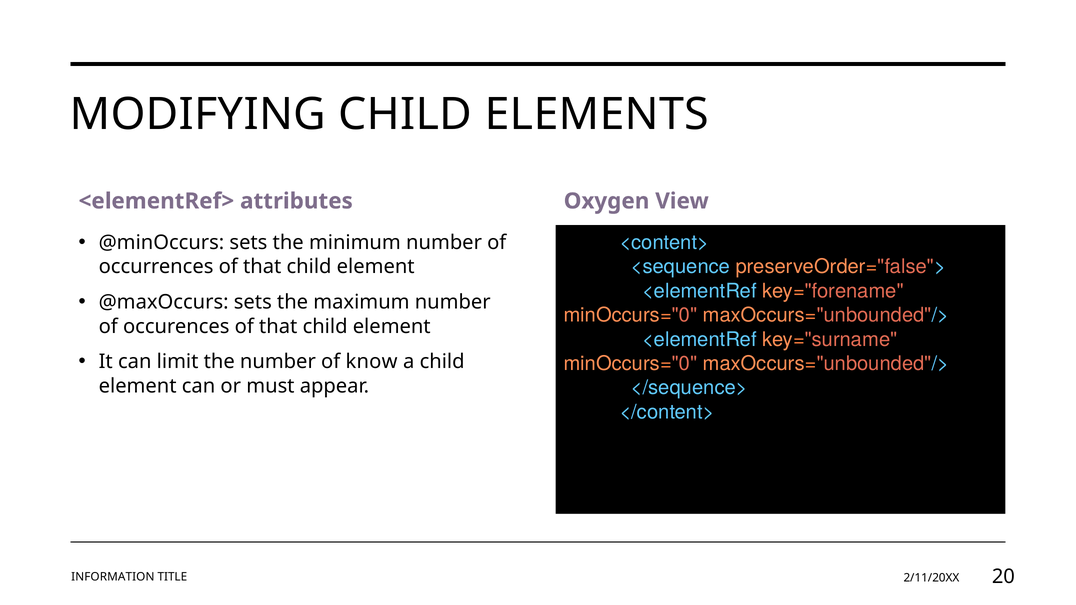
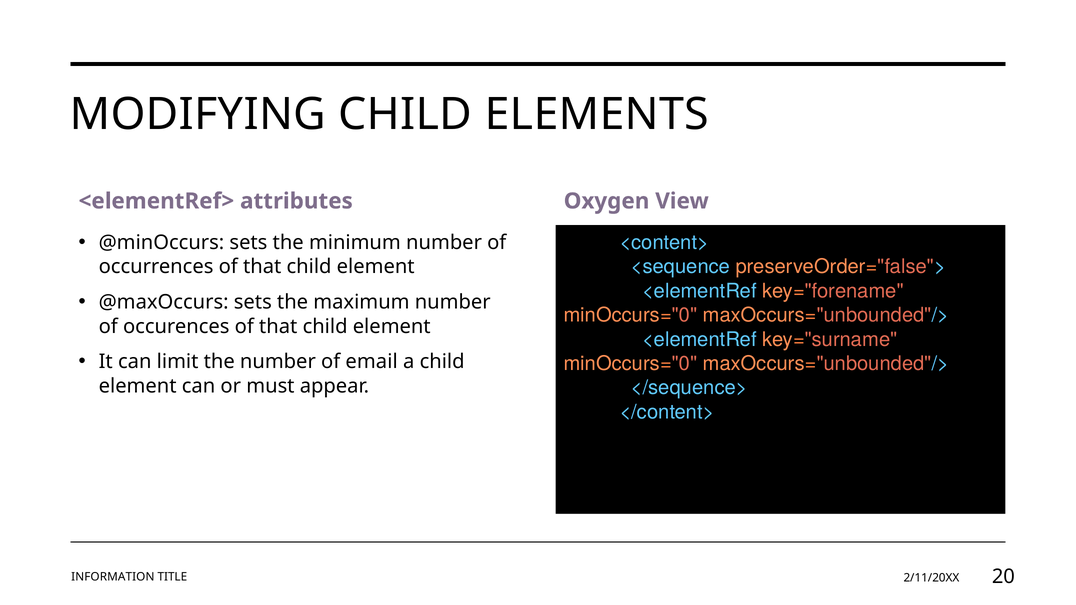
know: know -> email (372, 362)
